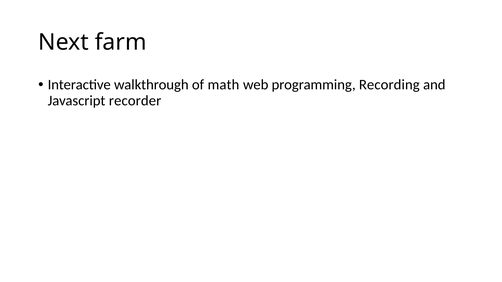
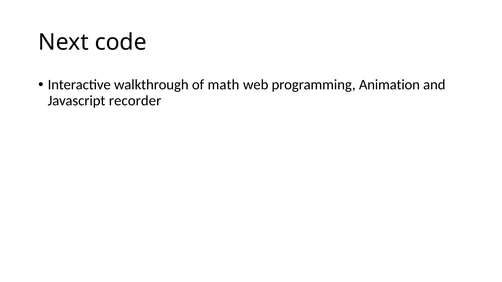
farm: farm -> code (121, 42)
Recording: Recording -> Animation (389, 85)
